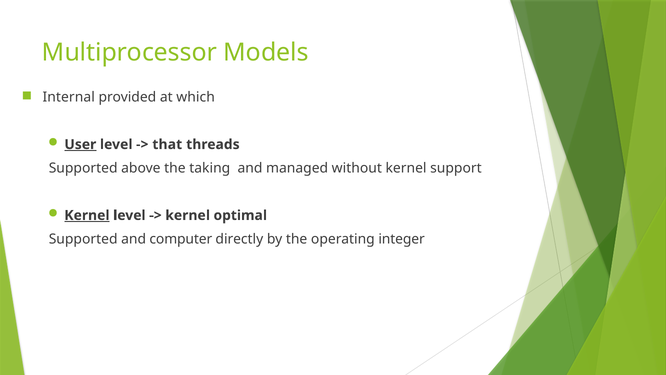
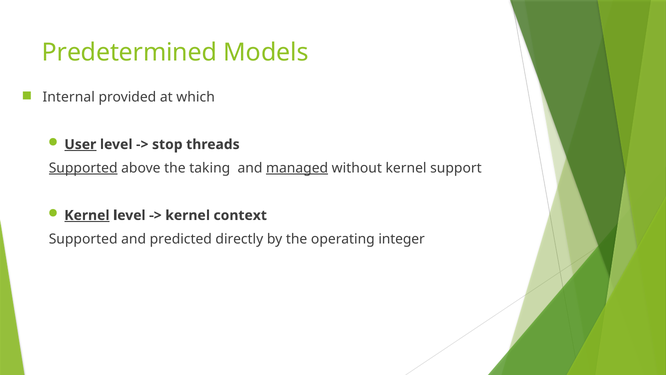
Multiprocessor: Multiprocessor -> Predetermined (130, 53)
that: that -> stop (167, 144)
Supported underline: none -> present (83, 168)
managed underline: none -> present (297, 168)
optimal: optimal -> context (240, 215)
computer: computer -> predicted (181, 239)
